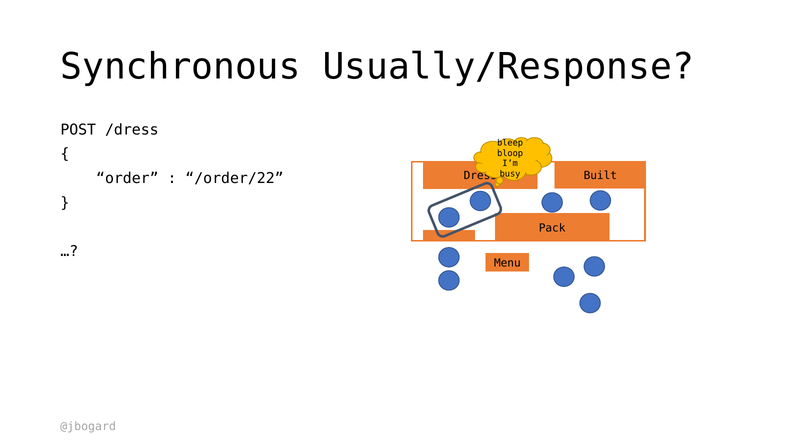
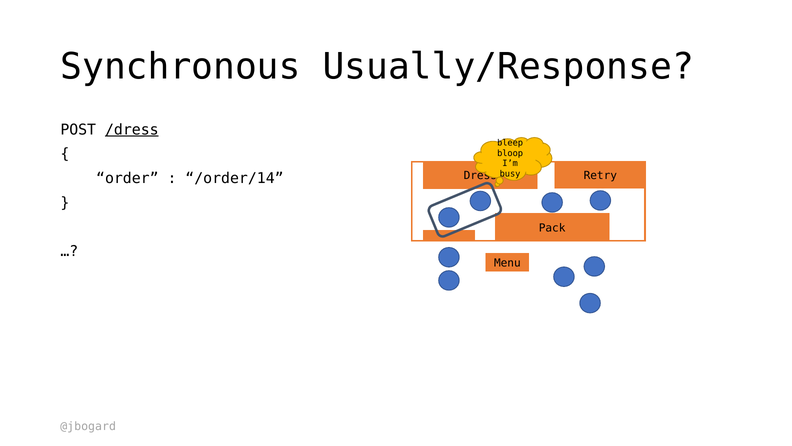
/dress underline: none -> present (132, 129)
Built: Built -> Retry (600, 175)
/order/22: /order/22 -> /order/14 (235, 178)
